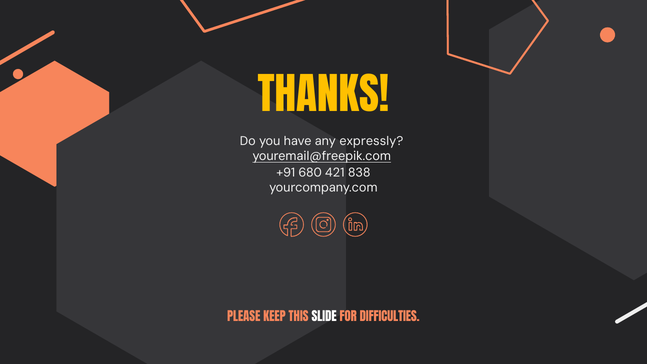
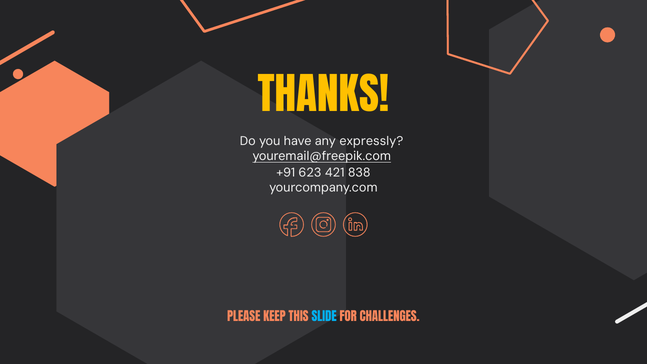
680: 680 -> 623 (310, 173)
SLIDE colour: white -> light blue (324, 317)
DIFFICULTIES: DIFFICULTIES -> CHALLENGES (390, 317)
